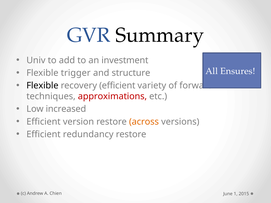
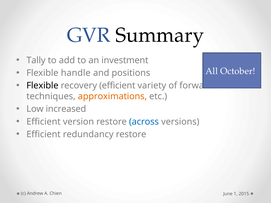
Univ: Univ -> Tally (36, 60)
trigger: trigger -> handle (76, 73)
structure: structure -> positions (131, 73)
Ensures: Ensures -> October (238, 71)
approximations colour: red -> orange (112, 97)
across colour: orange -> blue (144, 122)
